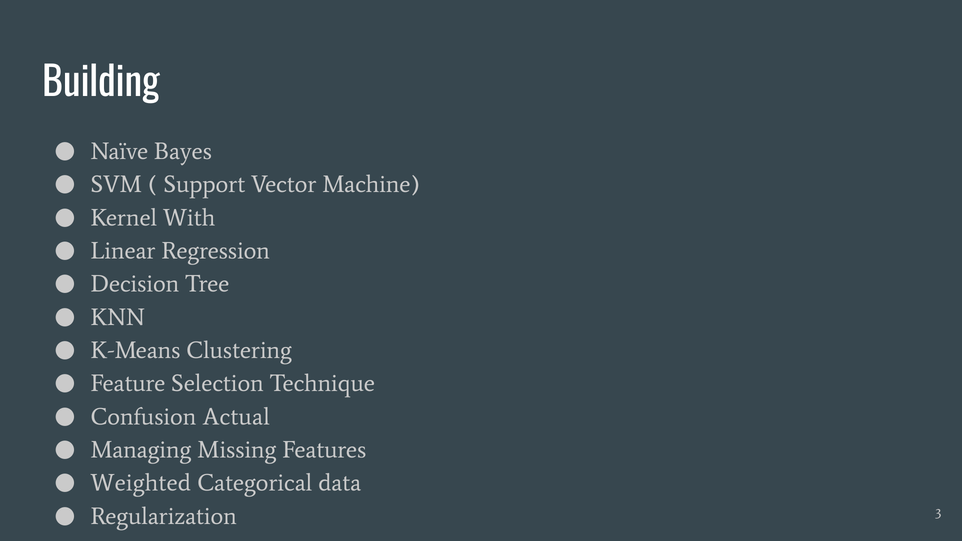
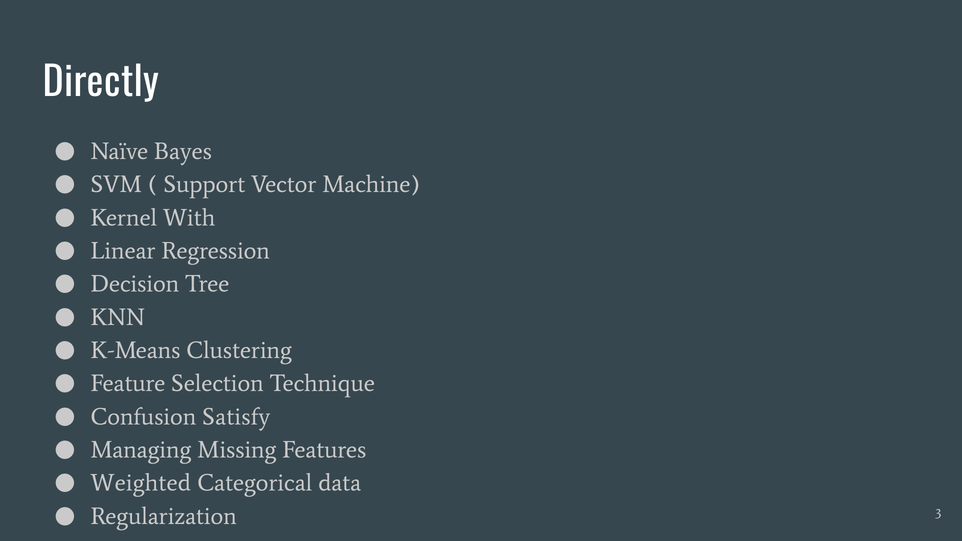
Building: Building -> Directly (101, 83)
Actual: Actual -> Satisfy (236, 417)
